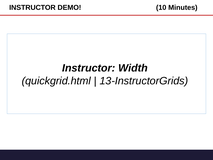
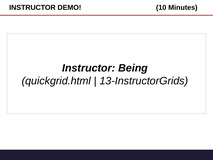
Width: Width -> Being (133, 68)
